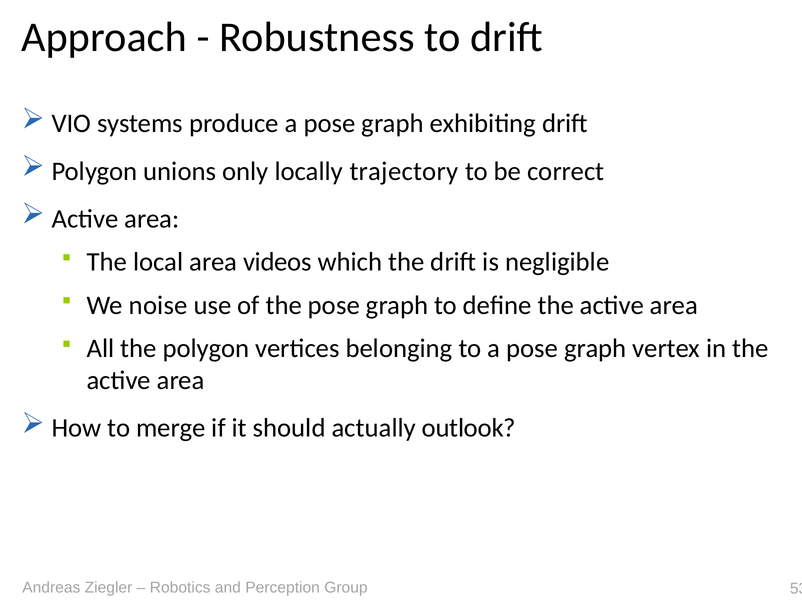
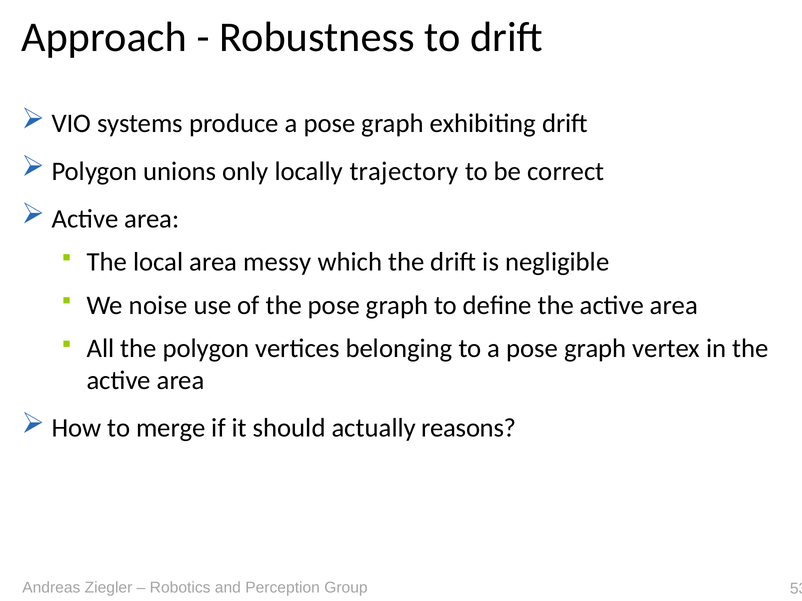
videos: videos -> messy (277, 262)
outlook: outlook -> reasons (469, 428)
